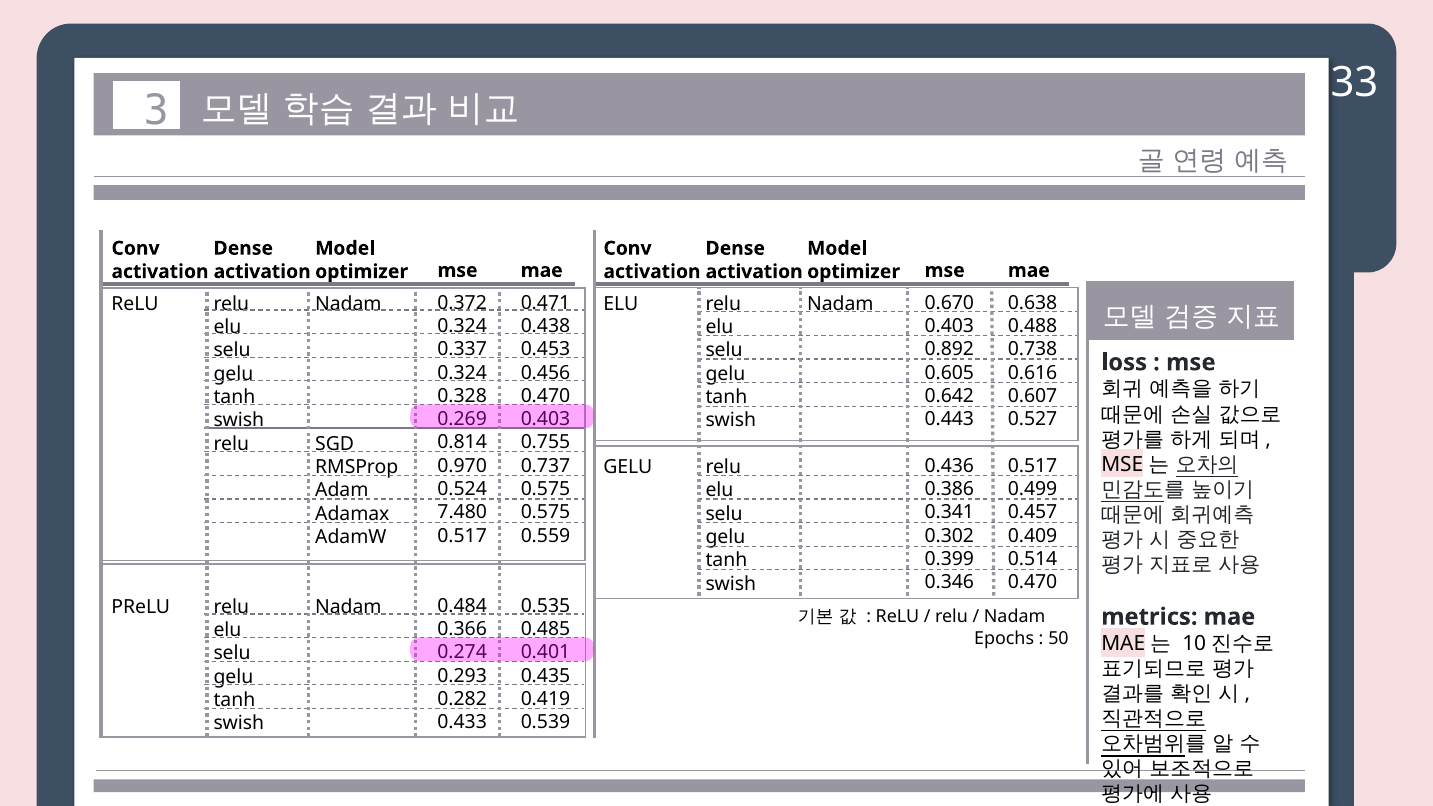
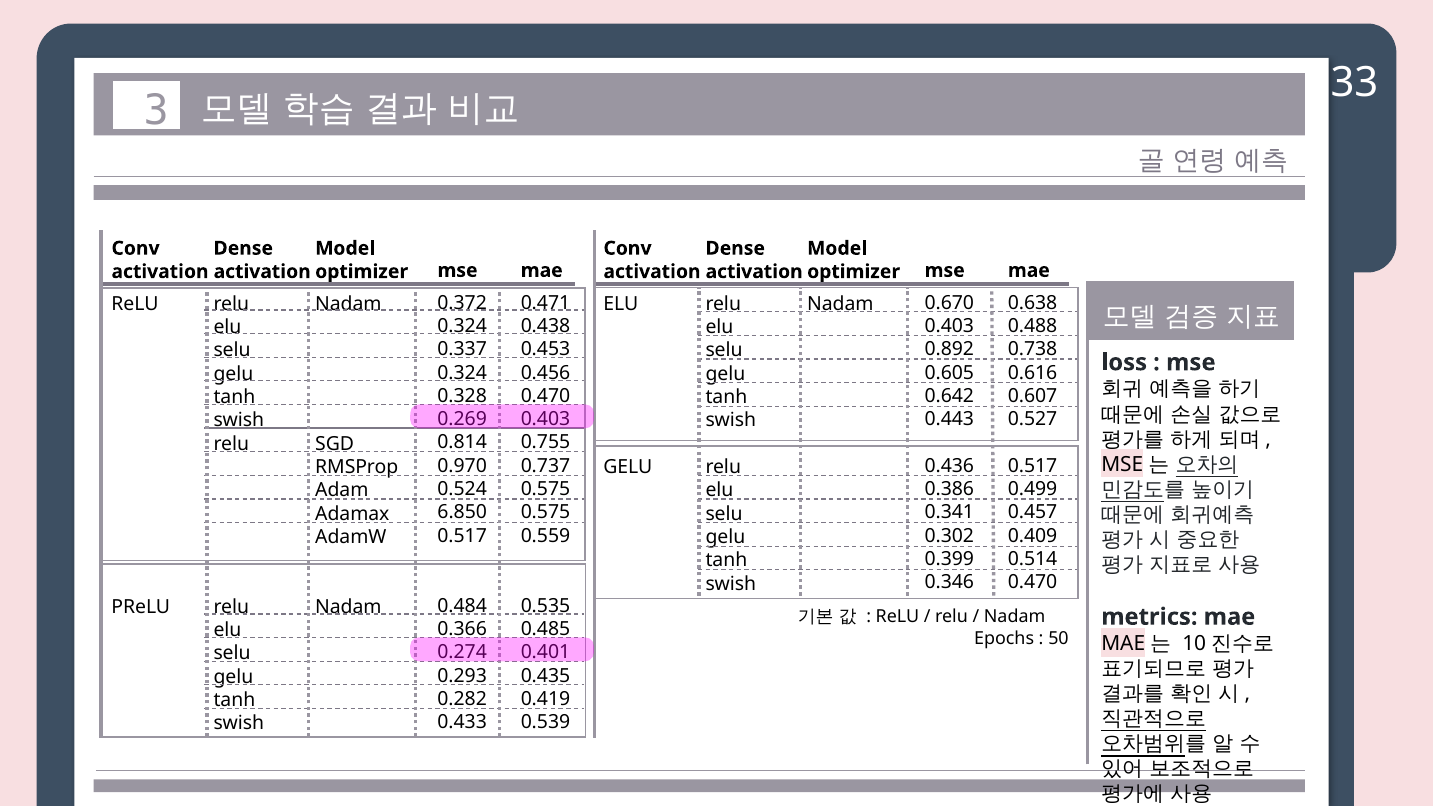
7.480: 7.480 -> 6.850 (462, 513)
